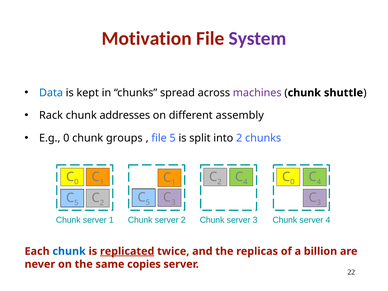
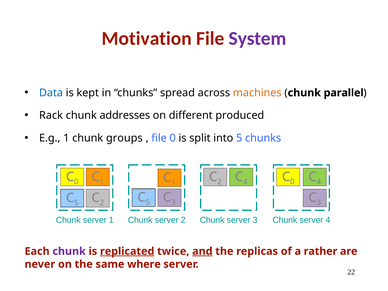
machines colour: purple -> orange (257, 93)
shuttle: shuttle -> parallel (344, 93)
assembly: assembly -> produced (240, 115)
E.g 0: 0 -> 1 (66, 138)
file 5: 5 -> 0 (173, 138)
into 2: 2 -> 5 (239, 138)
chunk colour: blue -> purple (69, 251)
and underline: none -> present (202, 251)
billion: billion -> rather (321, 251)
copies: copies -> where (144, 264)
